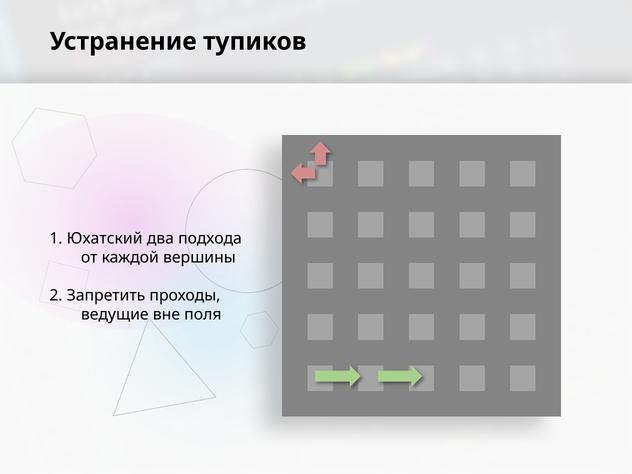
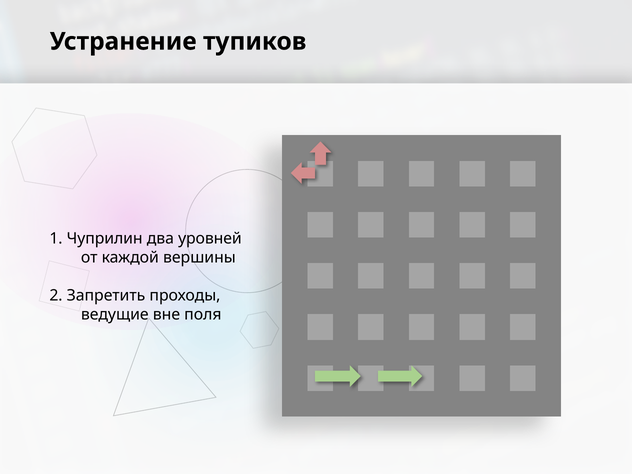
Юхатский: Юхатский -> Чуприлин (105, 239)
подхода: подхода -> уровней (210, 239)
